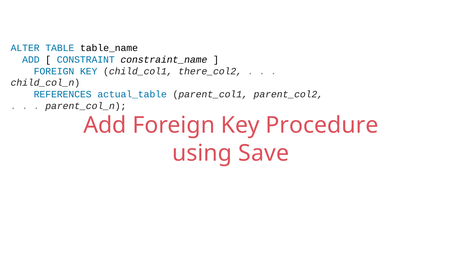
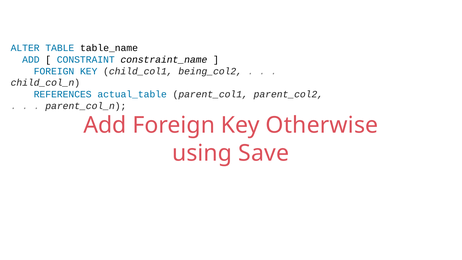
there_col2: there_col2 -> being_col2 (210, 71)
Procedure: Procedure -> Otherwise (322, 125)
